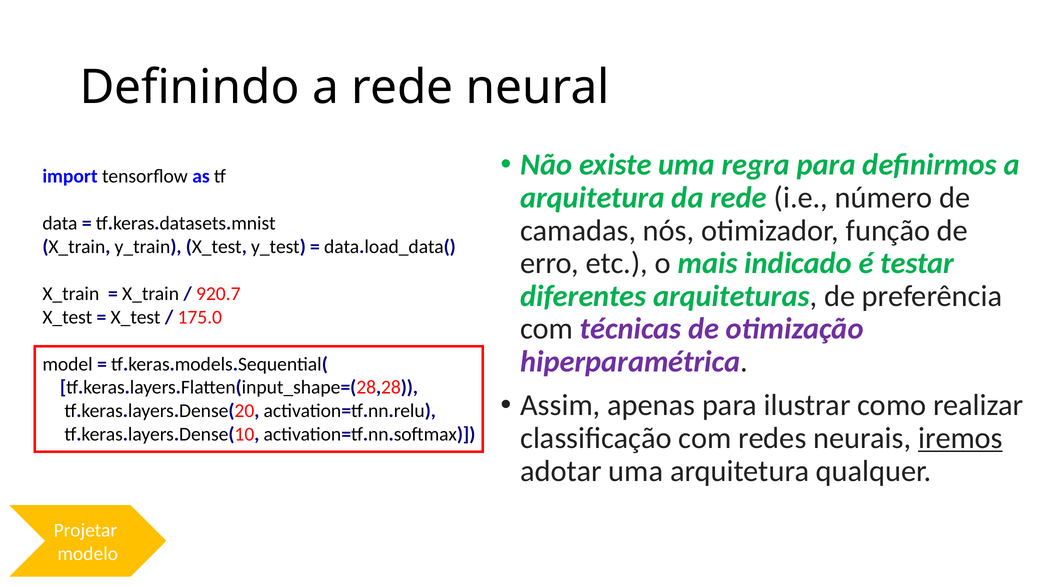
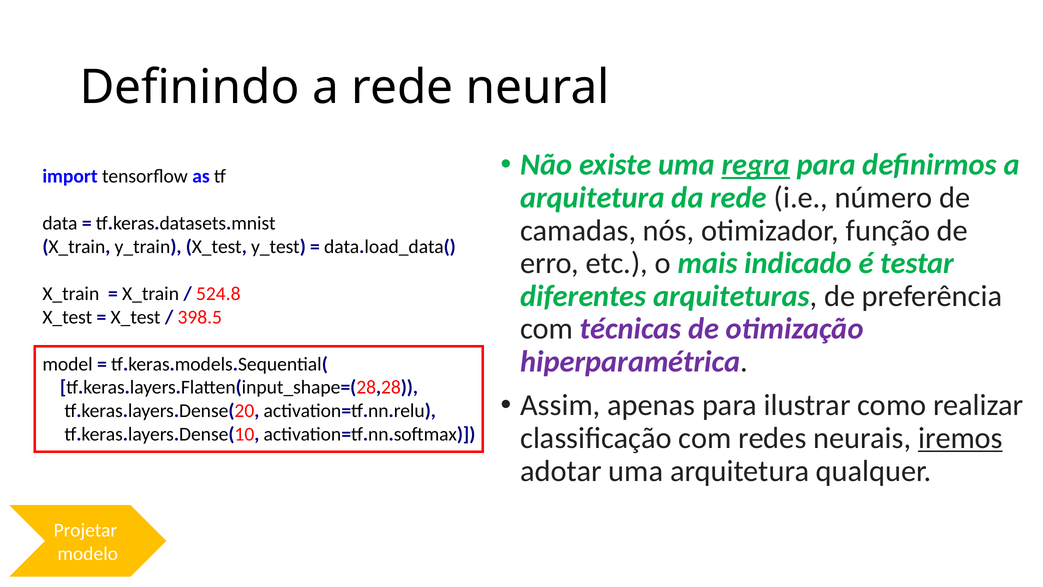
regra underline: none -> present (756, 165)
920.7: 920.7 -> 524.8 (218, 293)
175.0: 175.0 -> 398.5 (200, 317)
